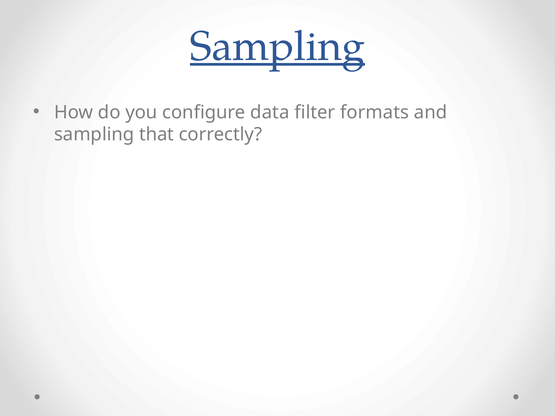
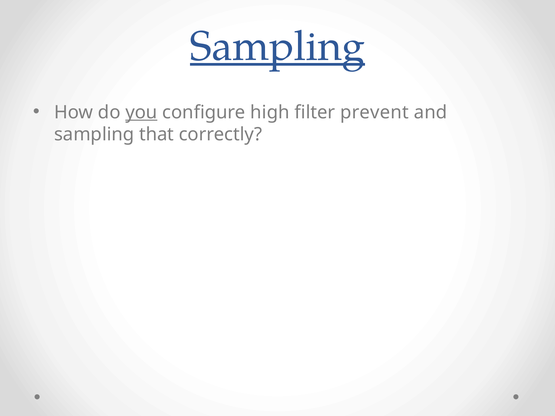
you underline: none -> present (141, 112)
data: data -> high (270, 112)
formats: formats -> prevent (374, 112)
